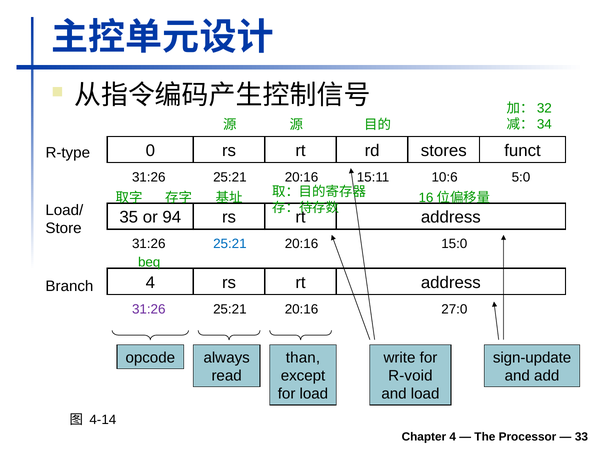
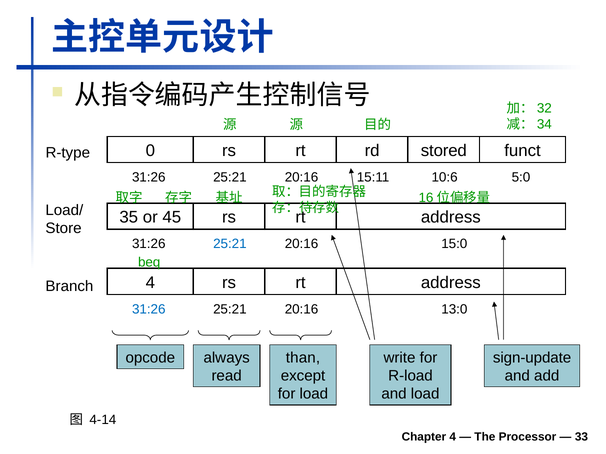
stores: stores -> stored (444, 151)
94: 94 -> 45 (172, 218)
31:26 colour: purple -> blue (149, 310)
27:0: 27:0 -> 13:0 (454, 310)
R-void: R-void -> R-load (410, 376)
